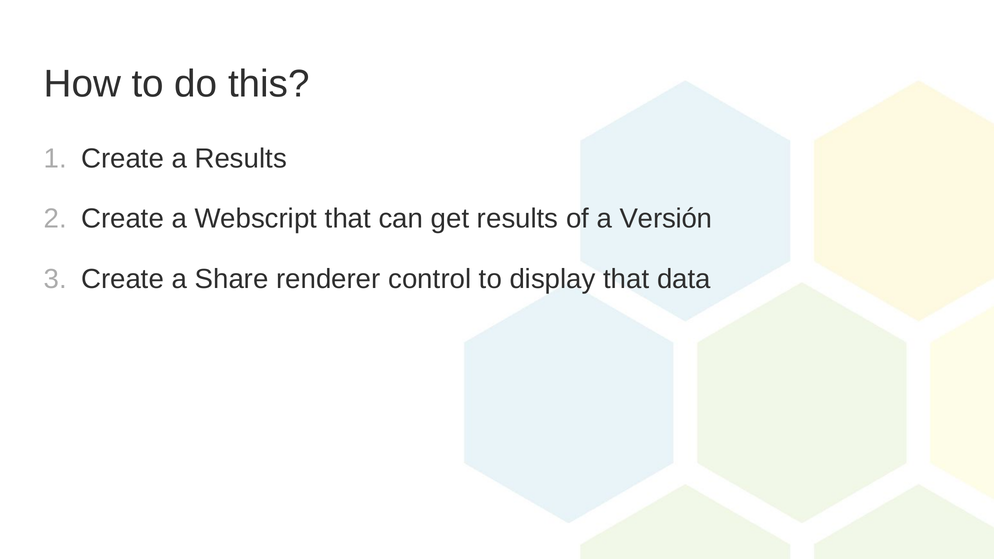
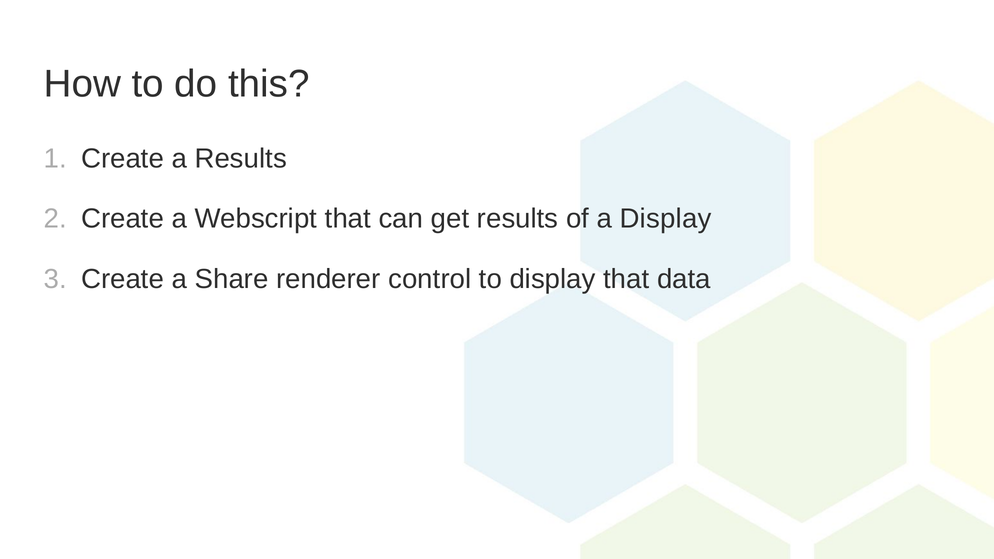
a Versión: Versión -> Display (666, 219)
